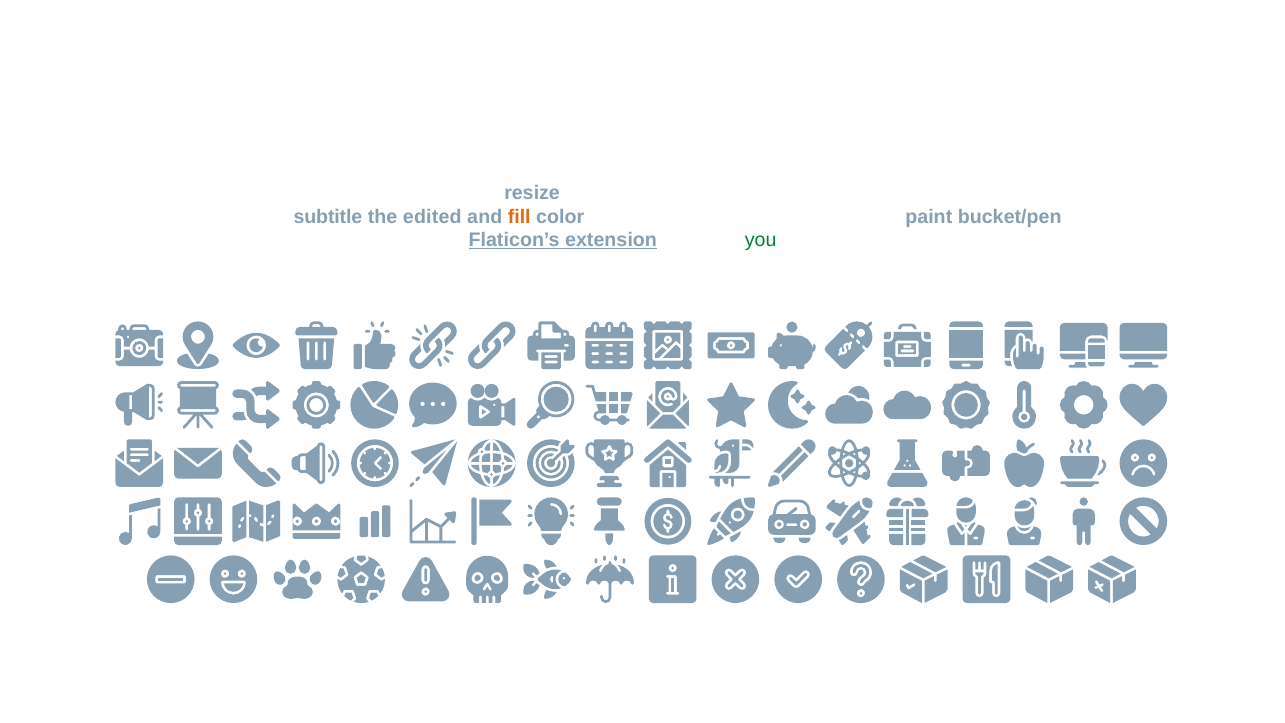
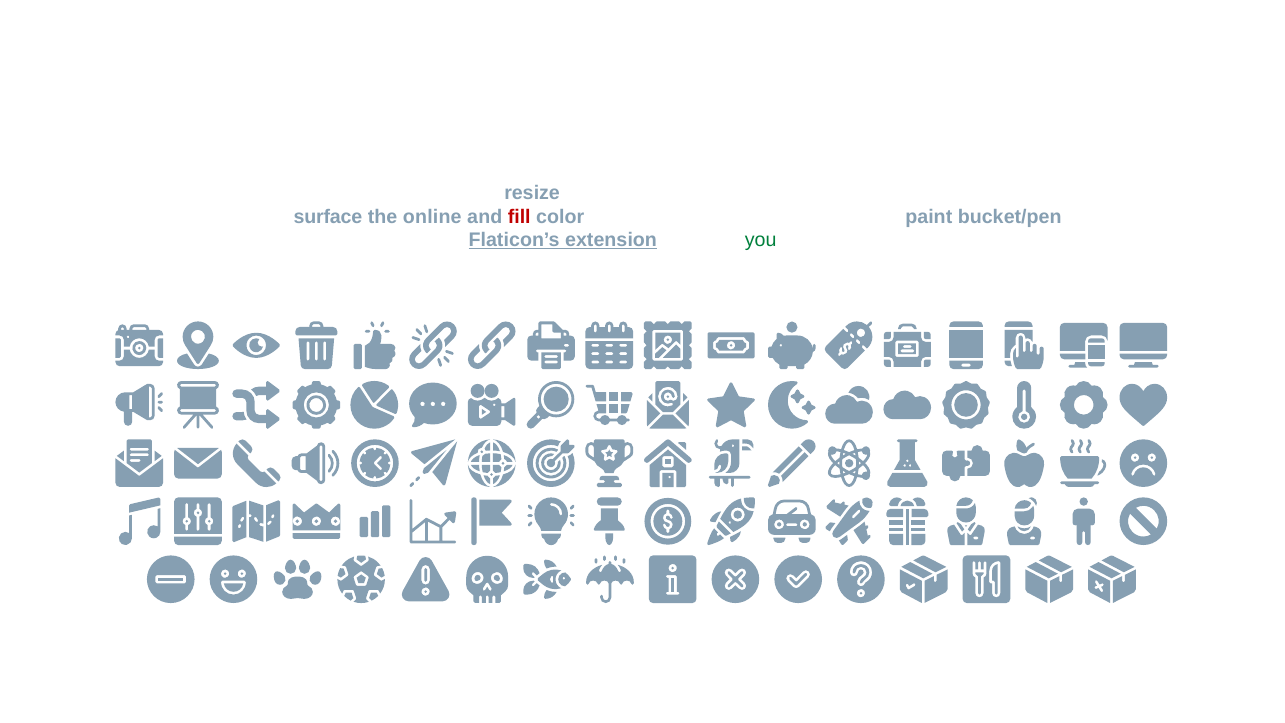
subtitle: subtitle -> surface (328, 217)
edited: edited -> online (432, 217)
fill colour: orange -> red (519, 217)
